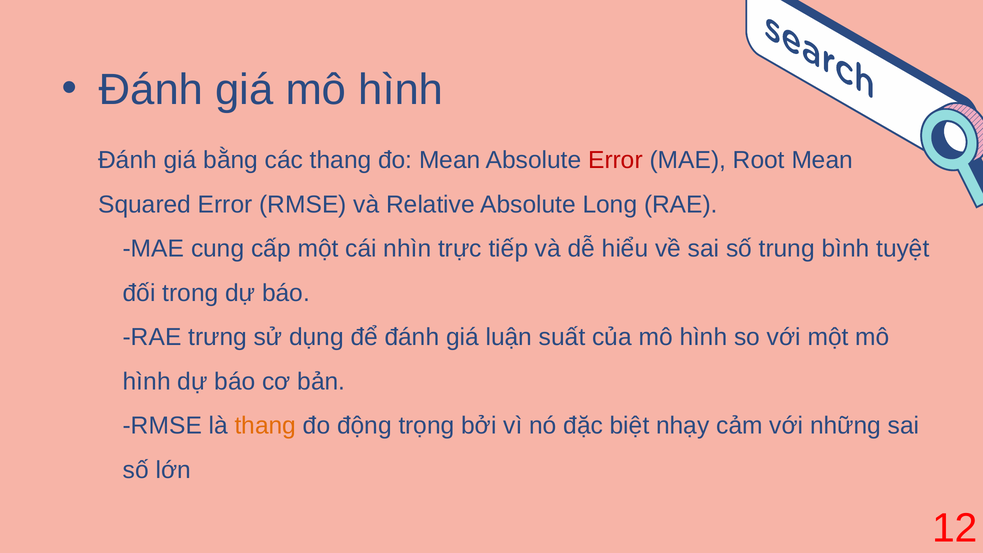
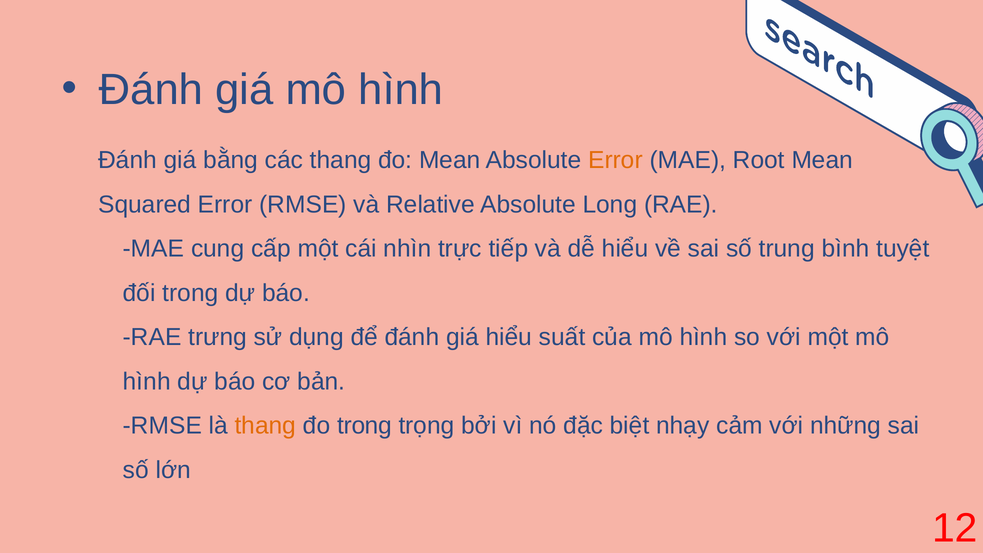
Error colour: red -> orange (616, 160)
giá luận: luận -> hiểu (509, 337)
đo động: động -> trong (365, 426)
